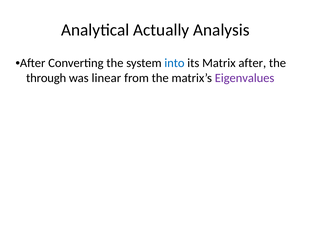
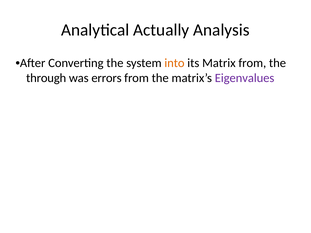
into colour: blue -> orange (174, 63)
Matrix after: after -> from (252, 63)
linear: linear -> errors (106, 78)
